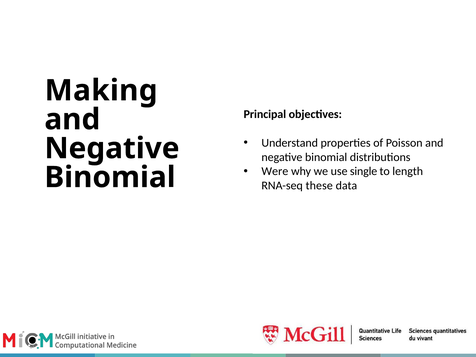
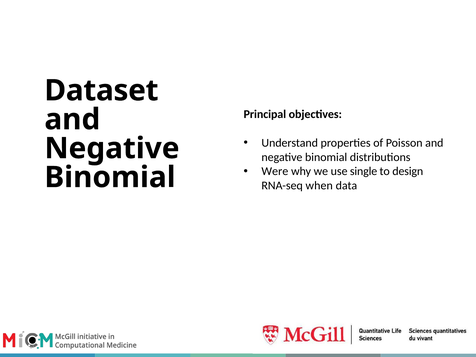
Making: Making -> Dataset (101, 91)
length: length -> design (408, 171)
these: these -> when (319, 186)
